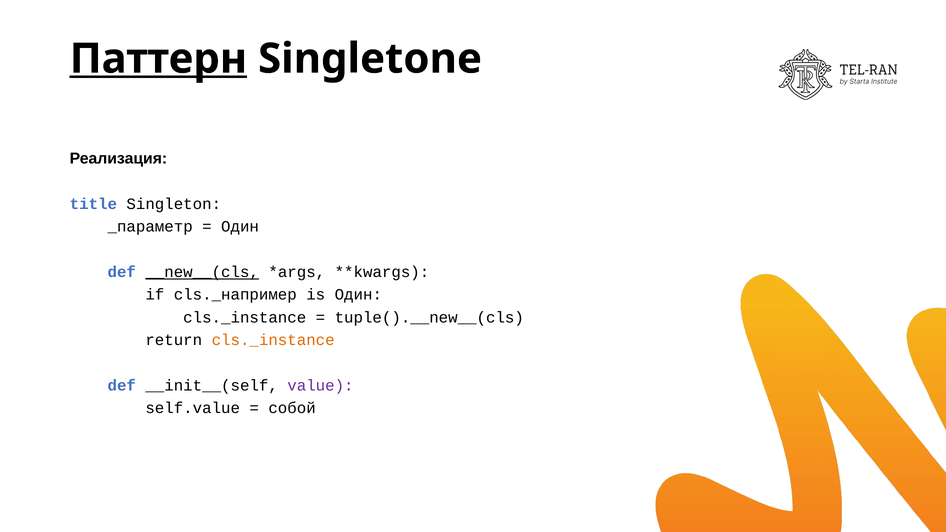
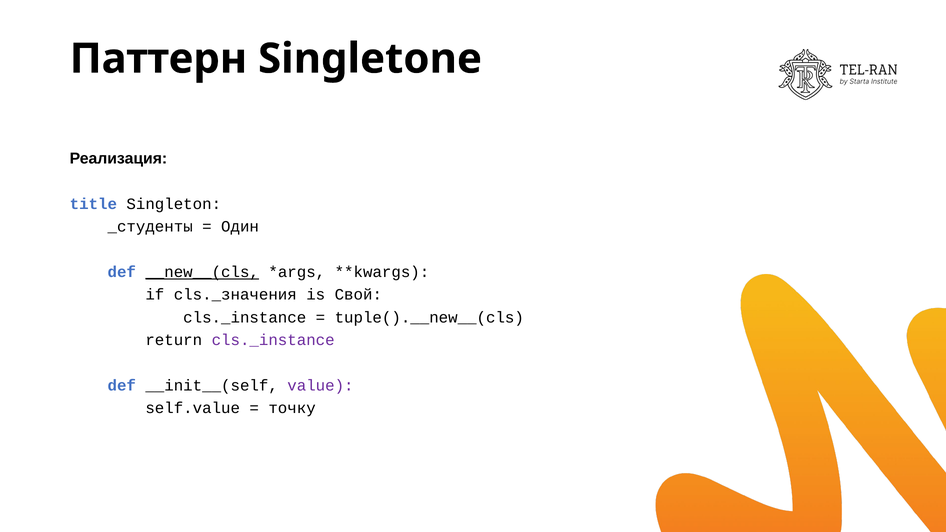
Паттерн underline: present -> none (158, 59)
_параметр: _параметр -> _студенты (150, 227)
cls._например: cls._например -> cls._значения (235, 295)
is Один: Один -> Свой (358, 295)
cls._instance colour: orange -> purple (273, 340)
собой: собой -> точку (292, 408)
